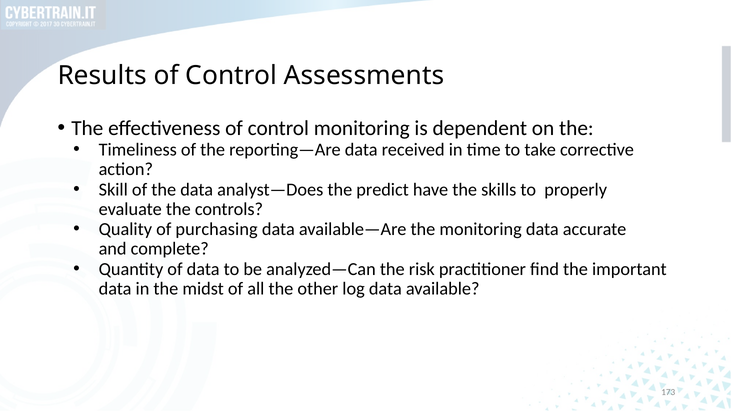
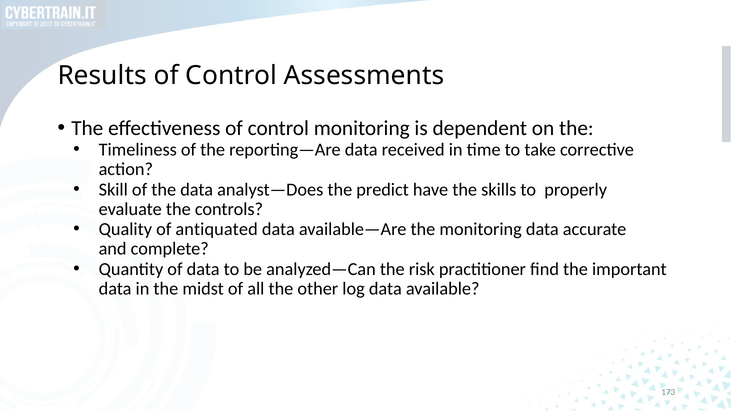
purchasing: purchasing -> antiquated (217, 229)
